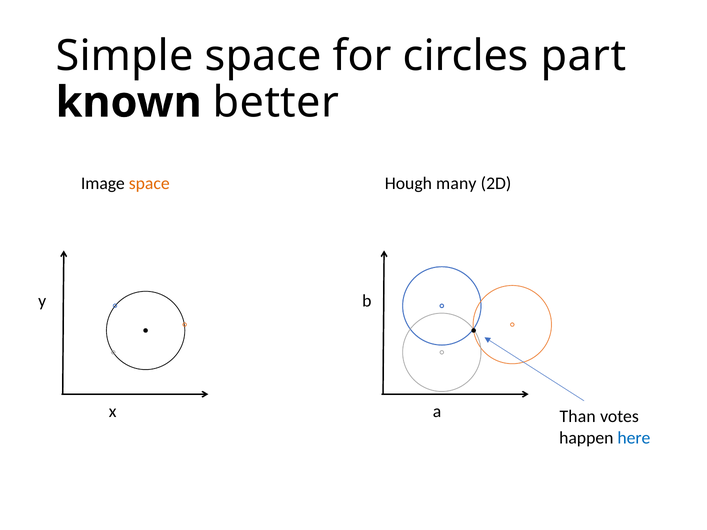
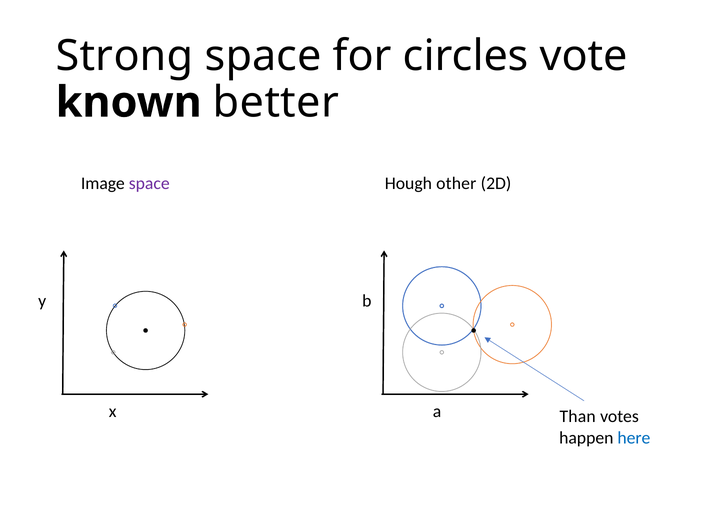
Simple: Simple -> Strong (125, 56)
part: part -> vote (584, 56)
space colour: orange -> purple (149, 184)
many: many -> other (456, 183)
